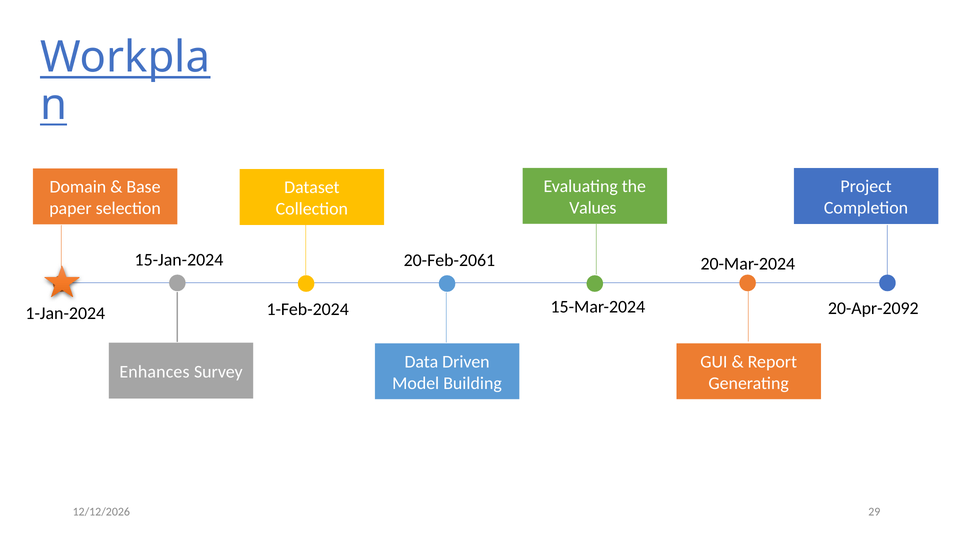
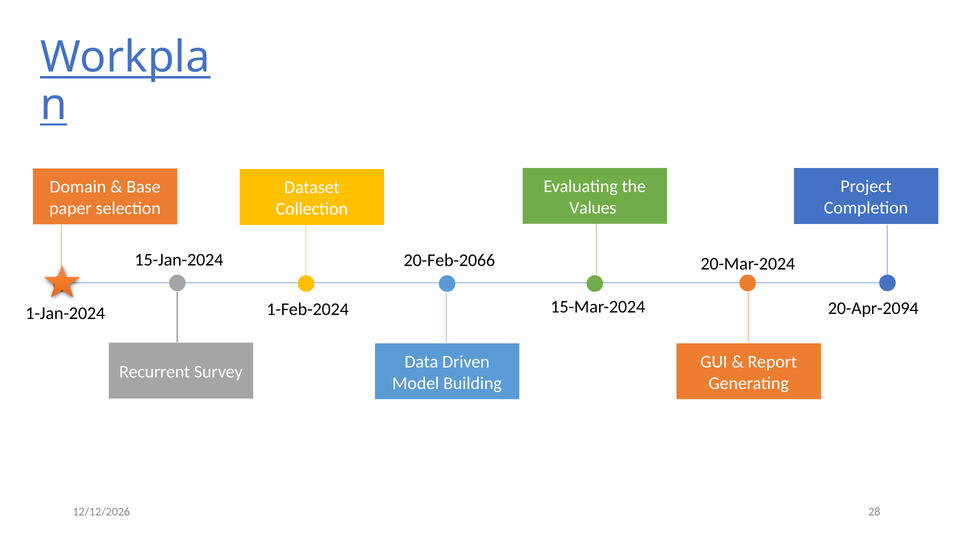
20-Feb-2061: 20-Feb-2061 -> 20-Feb-2066 (449, 261)
20-Apr-2092: 20-Apr-2092 -> 20-Apr-2094 (873, 309)
Enhances: Enhances -> Recurrent (155, 372)
29: 29 -> 28 (874, 512)
